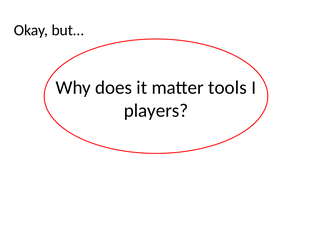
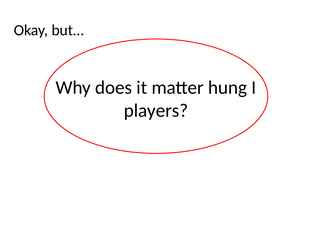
tools: tools -> hung (227, 88)
